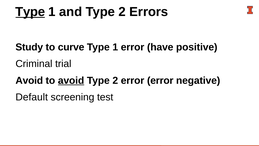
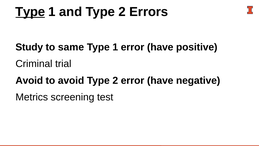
curve: curve -> same (71, 47)
avoid underline: present -> none (71, 80)
2 error error: error -> have (160, 80)
Default: Default -> Metrics (32, 97)
